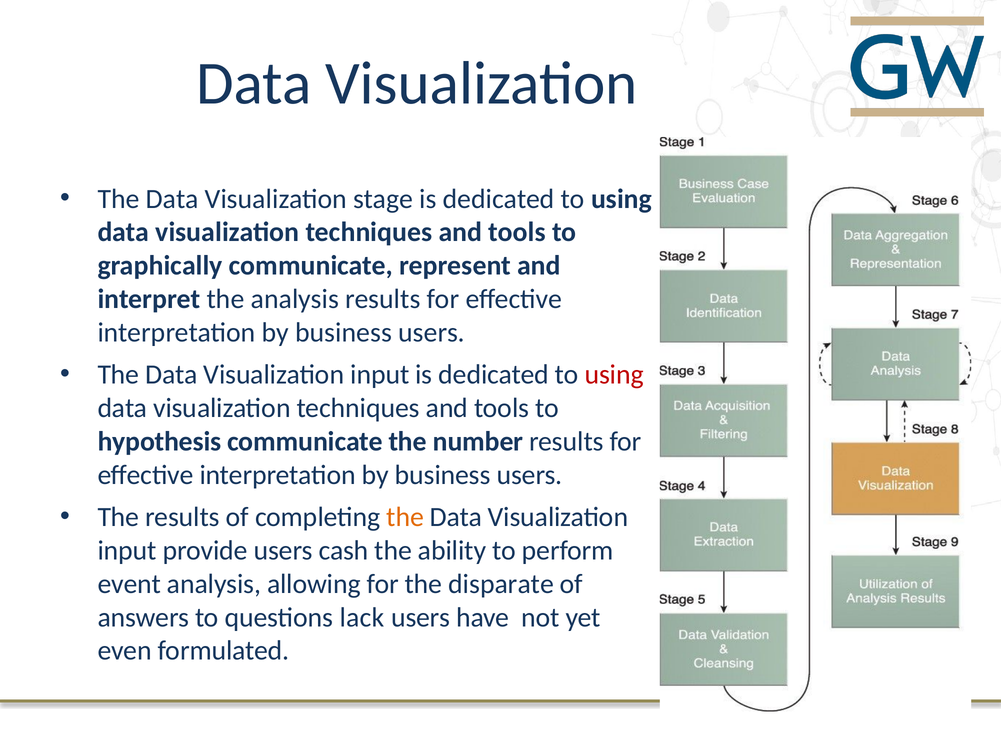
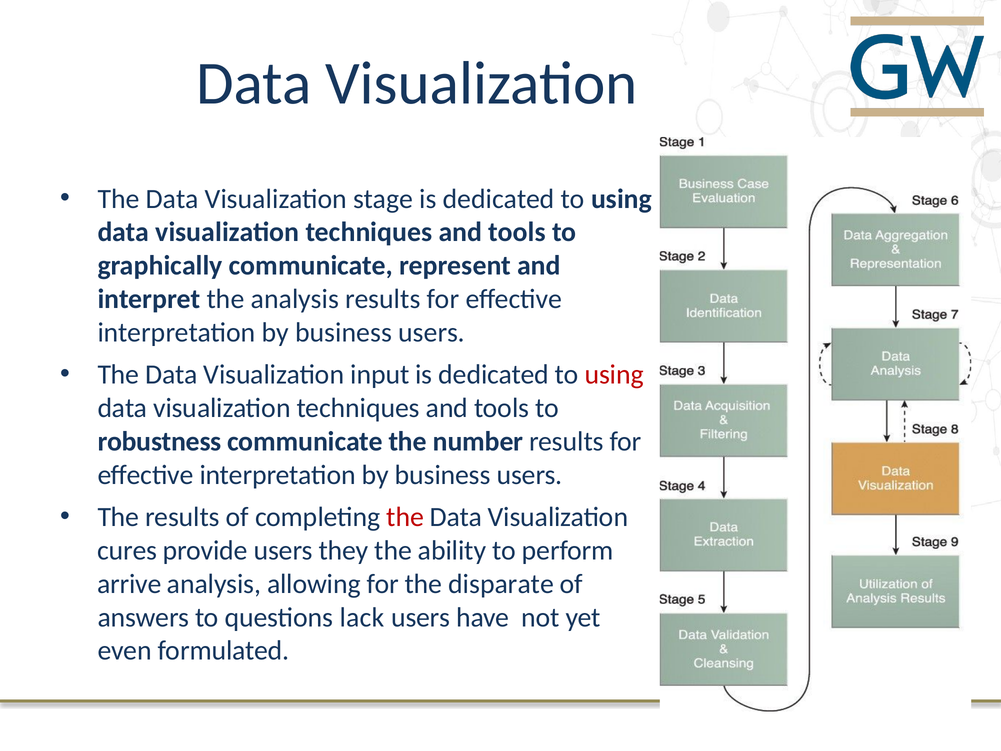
hypothesis: hypothesis -> robustness (159, 441)
the colour: orange -> red (405, 517)
input: input -> cures (127, 550)
cash: cash -> they (344, 550)
event: event -> arrive (129, 584)
